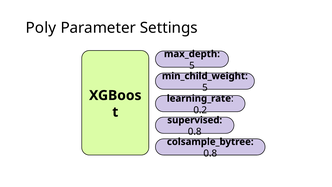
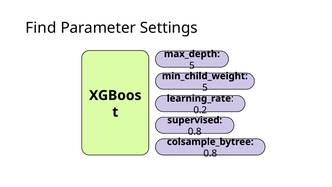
Poly: Poly -> Find (41, 28)
